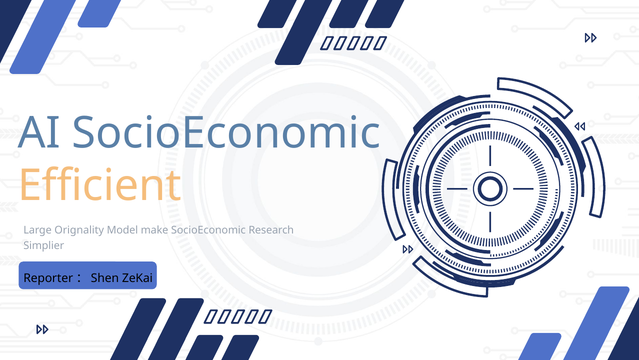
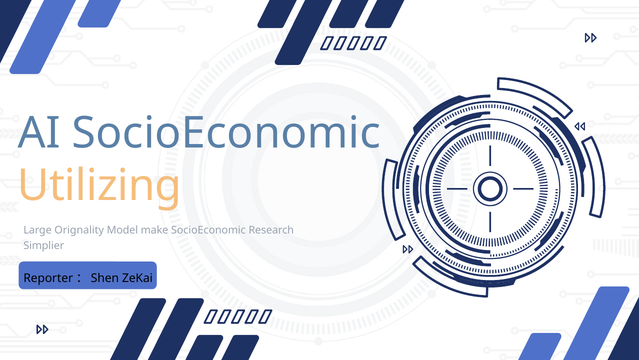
Efficient: Efficient -> Utilizing (100, 186)
